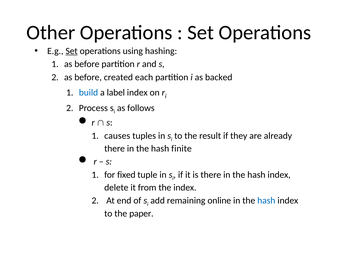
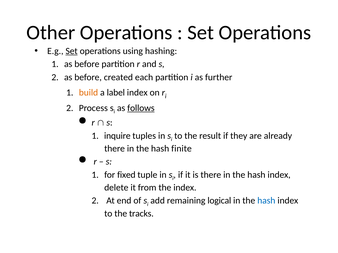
backed: backed -> further (219, 77)
build colour: blue -> orange (88, 93)
follows underline: none -> present (141, 108)
causes: causes -> inquire (117, 136)
online: online -> logical (219, 201)
paper: paper -> tracks (141, 214)
